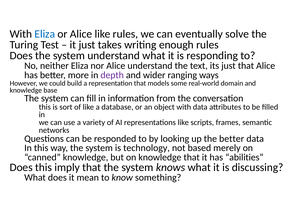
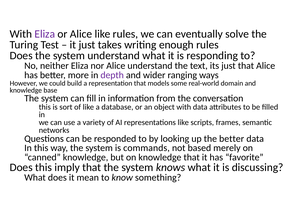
Eliza colour: blue -> purple (45, 34)
technology: technology -> commands (146, 148)
abilities: abilities -> favorite (244, 157)
